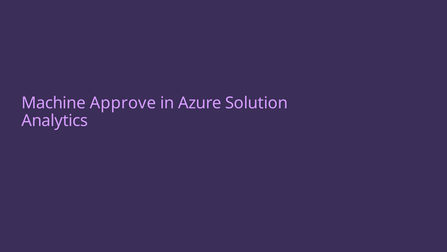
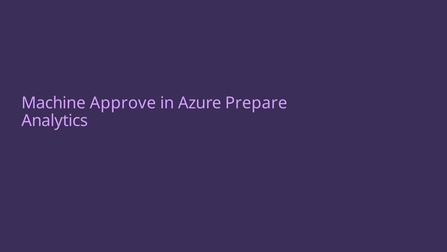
Solution: Solution -> Prepare (256, 103)
